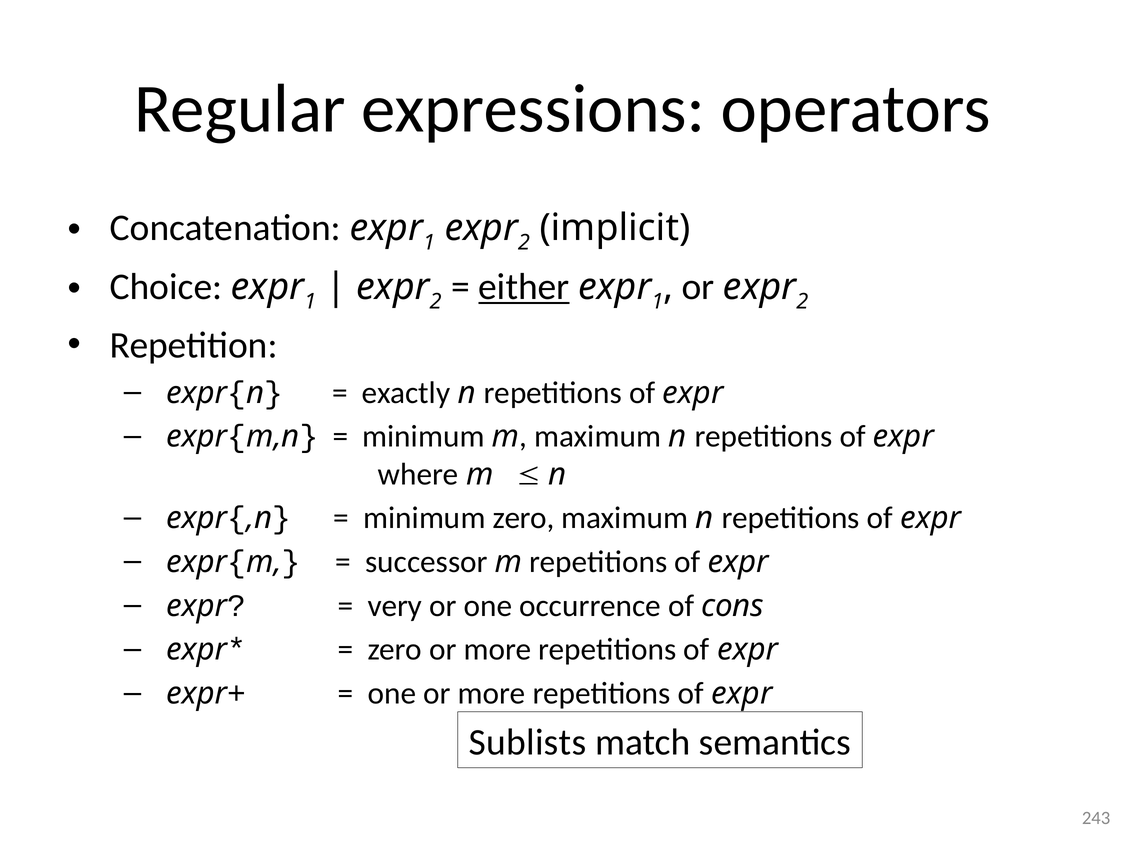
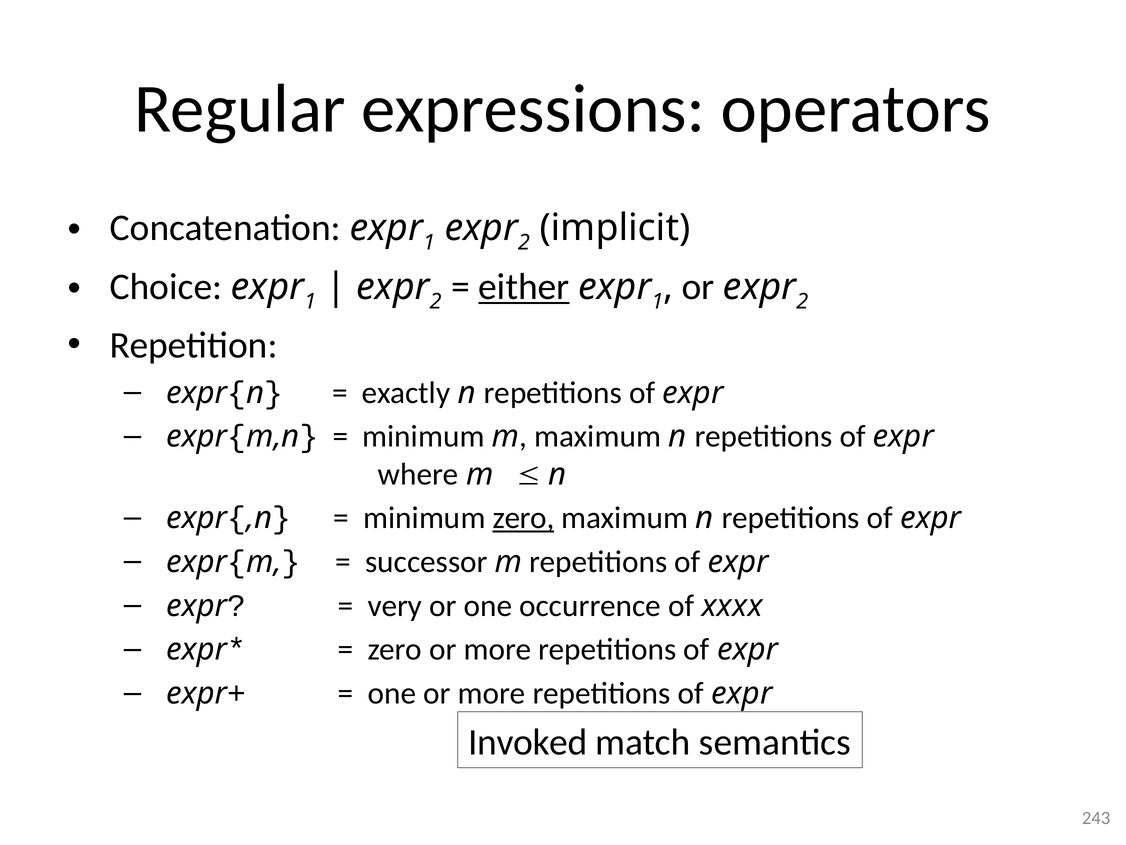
zero underline: none -> present (523, 518)
cons: cons -> xxxx (732, 605)
Sublists: Sublists -> Invoked (528, 742)
